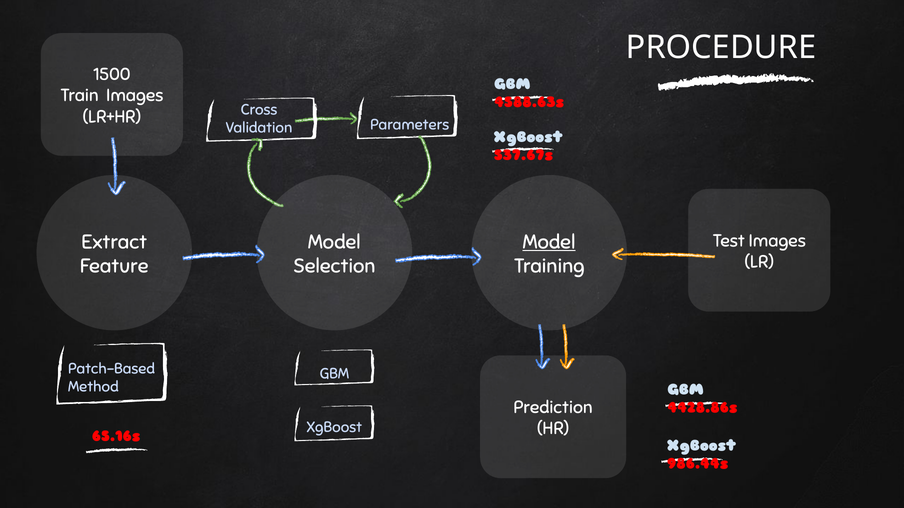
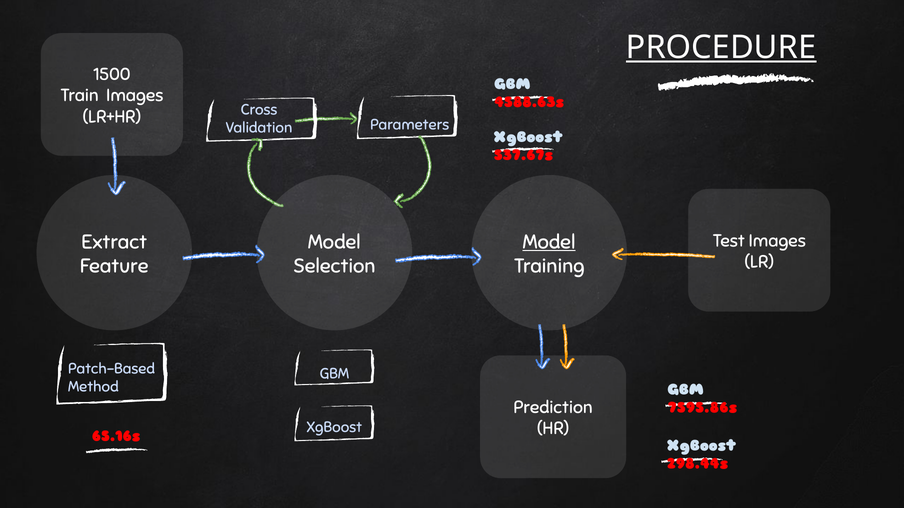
PROCEDURE underline: none -> present (721, 47)
4428.86s: 4428.86s -> 7595.86s (702, 408)
986.44s: 986.44s -> 298.44s (698, 464)
